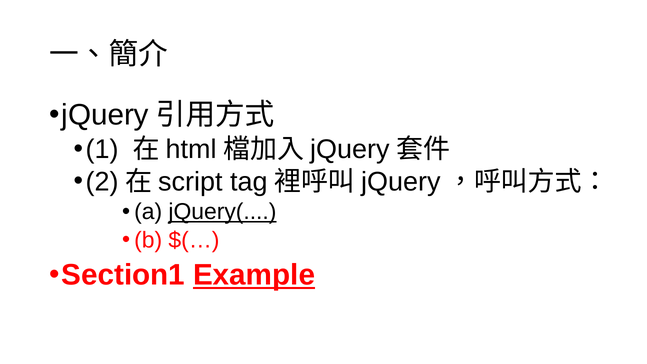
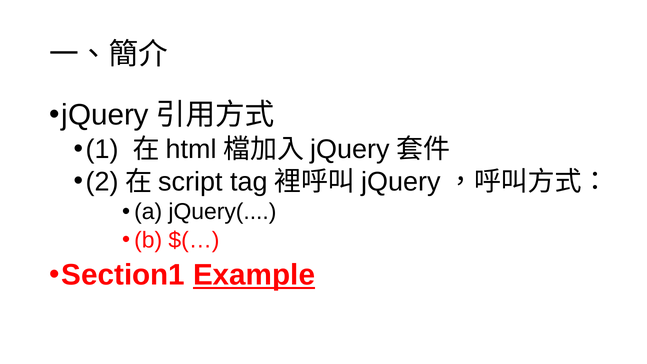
jQuery( underline: present -> none (222, 212)
